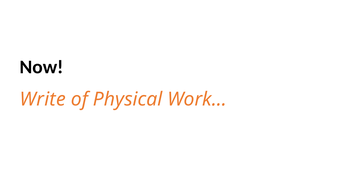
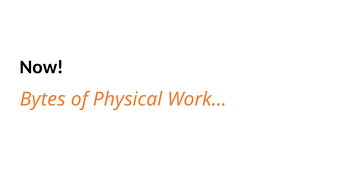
Write: Write -> Bytes (43, 100)
